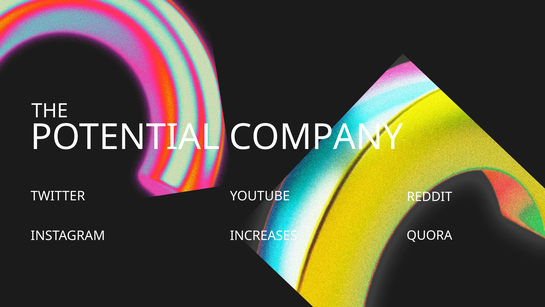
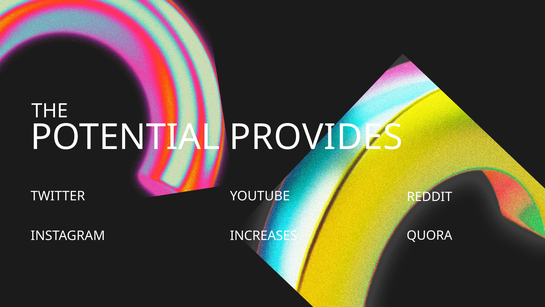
COMPANY: COMPANY -> PROVIDES (316, 137)
